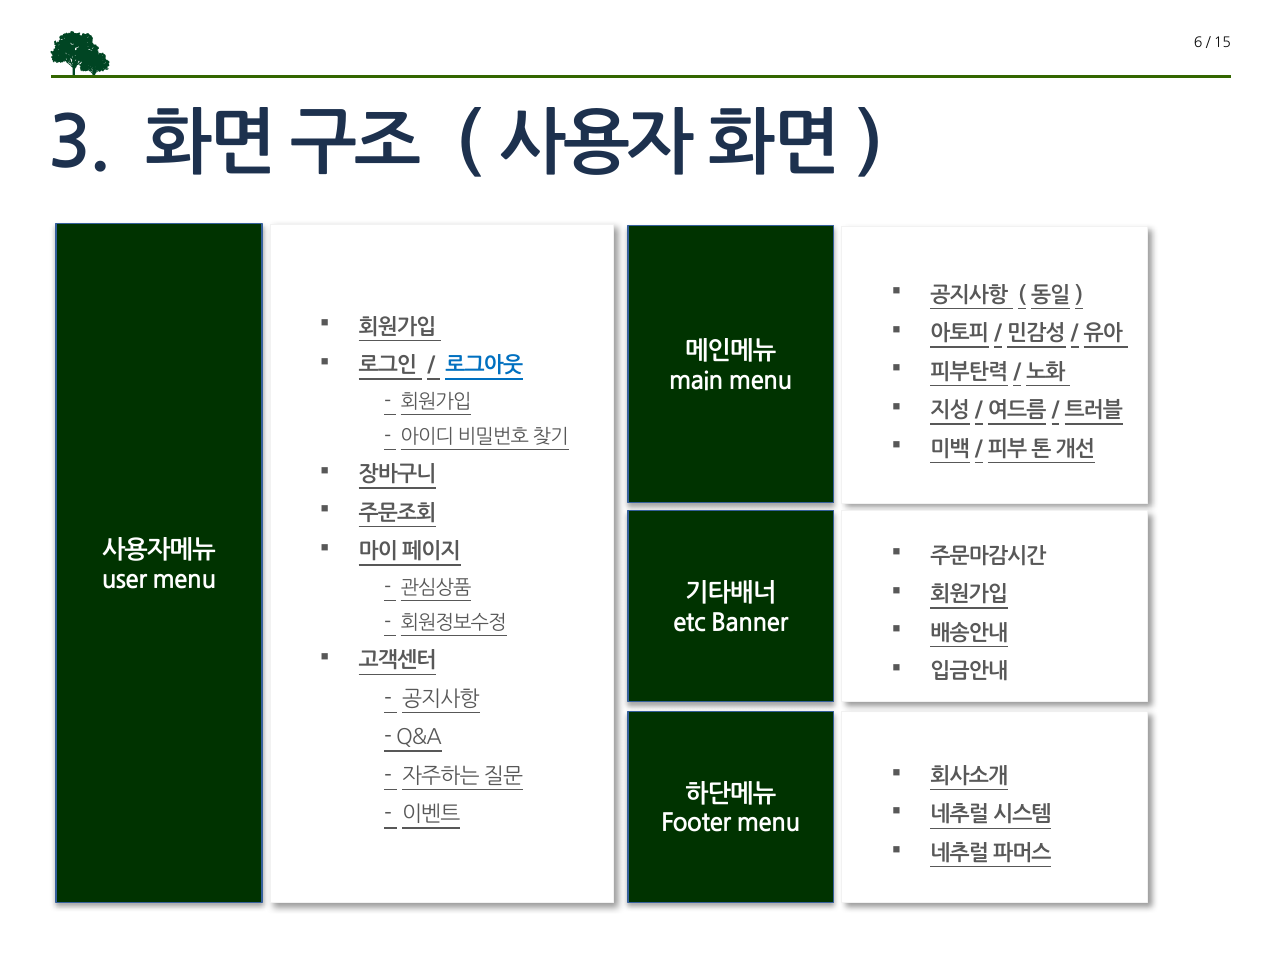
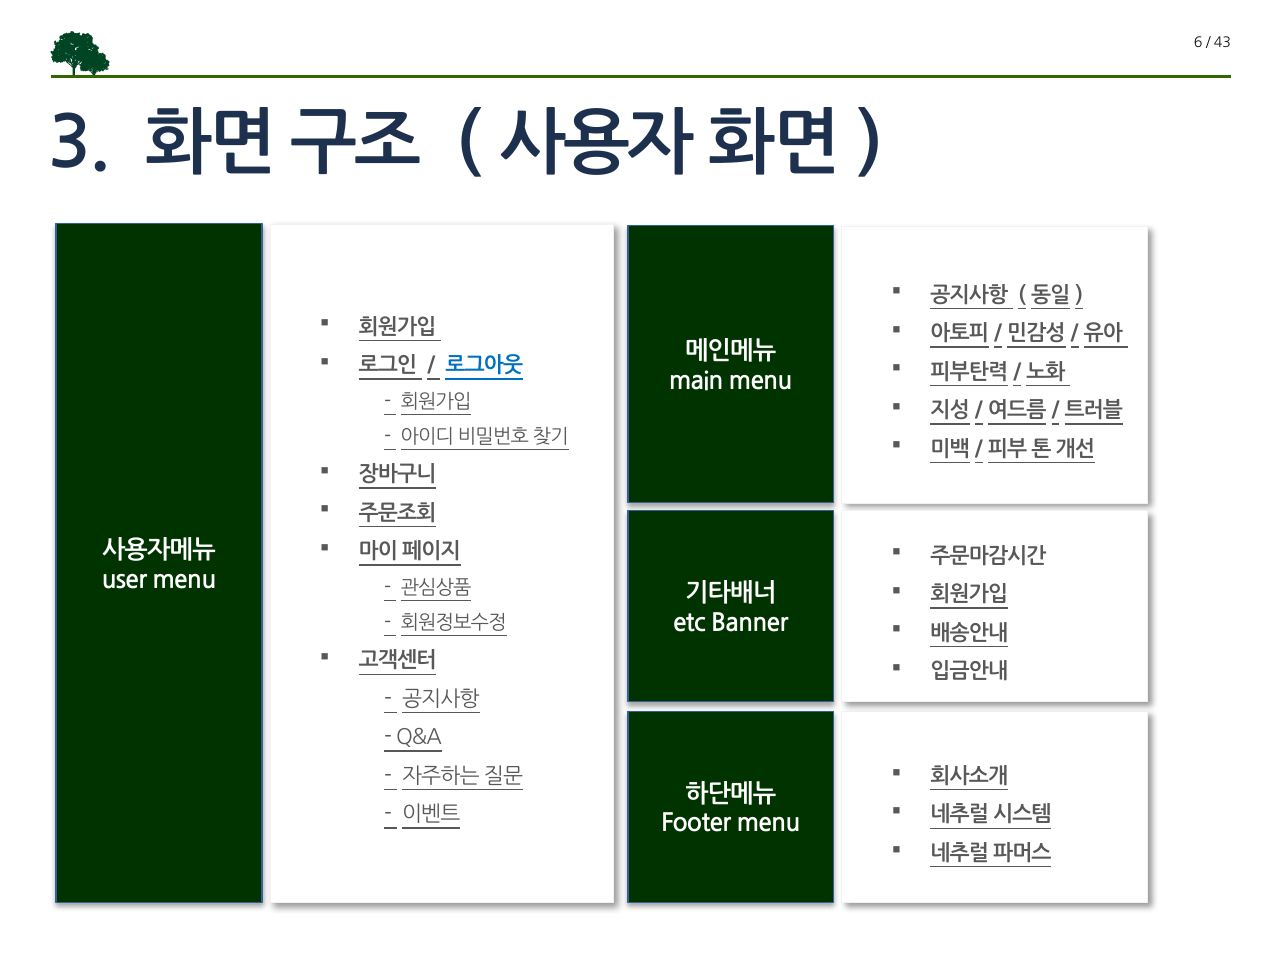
15: 15 -> 43 (1222, 43)
